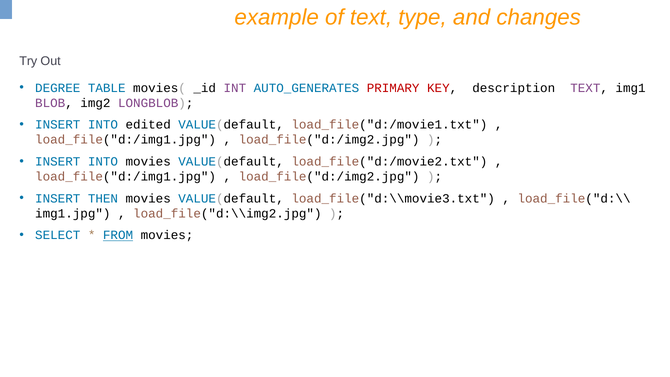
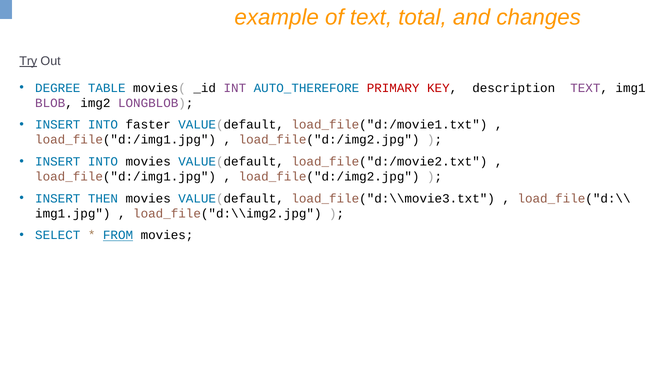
type: type -> total (423, 17)
Try underline: none -> present (28, 61)
AUTO_GENERATES: AUTO_GENERATES -> AUTO_THEREFORE (306, 88)
edited: edited -> faster (148, 125)
